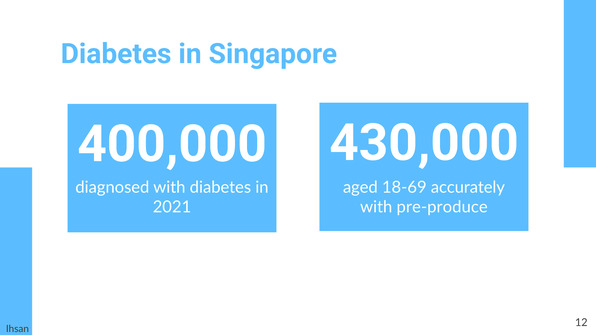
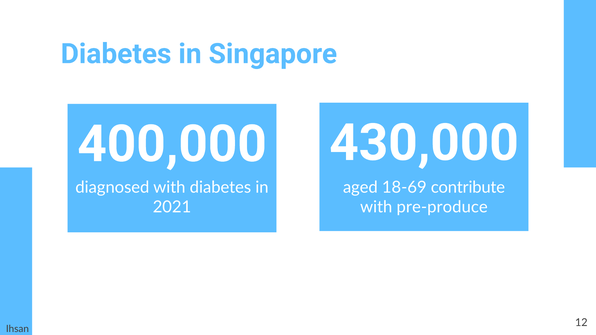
accurately: accurately -> contribute (468, 187)
